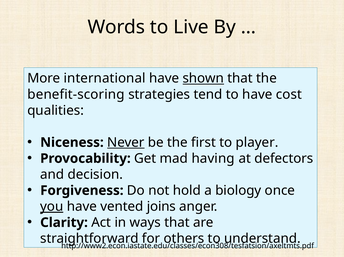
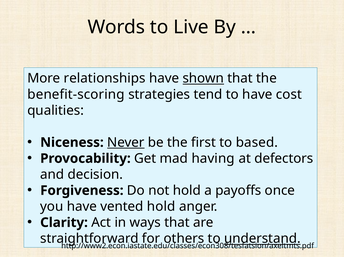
international: international -> relationships (105, 79)
player: player -> based (257, 143)
biology: biology -> payoffs (238, 191)
you underline: present -> none (52, 207)
vented joins: joins -> hold (161, 207)
understand underline: none -> present (262, 239)
